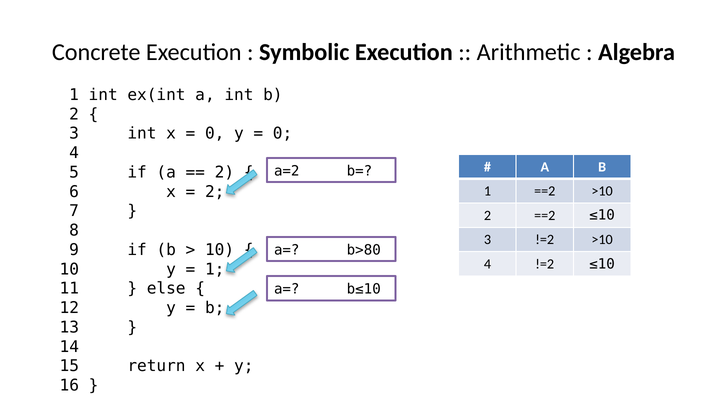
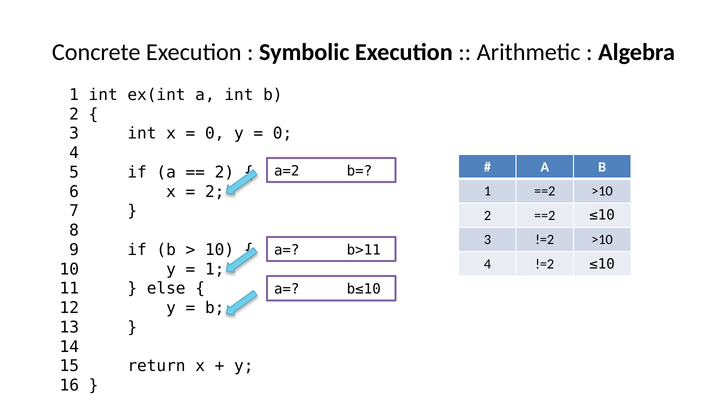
b>80: b>80 -> b>11 (364, 250)
